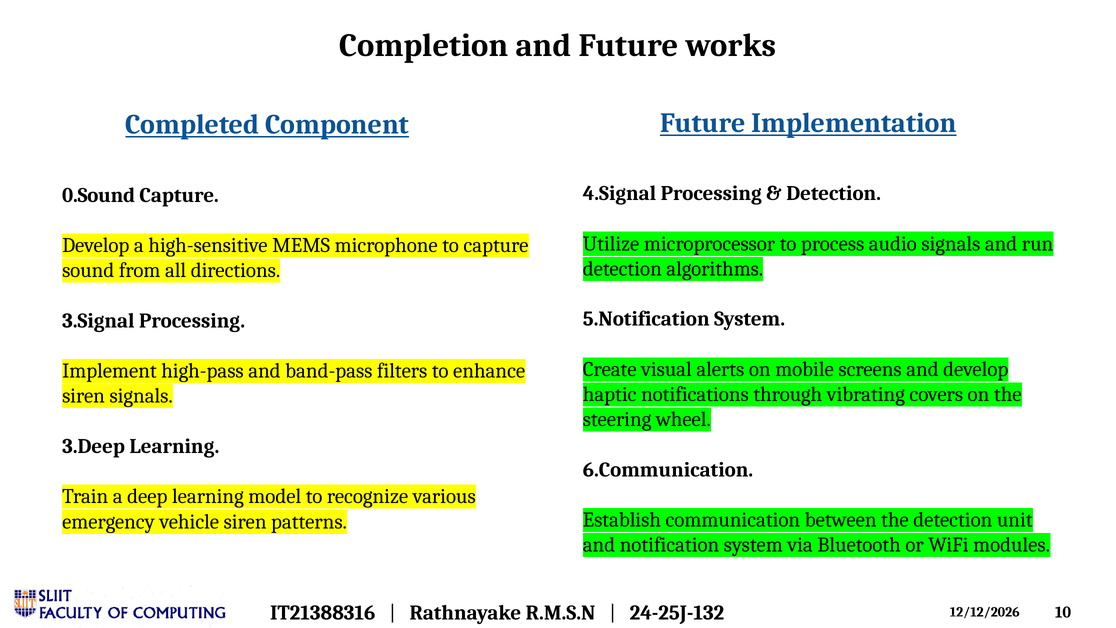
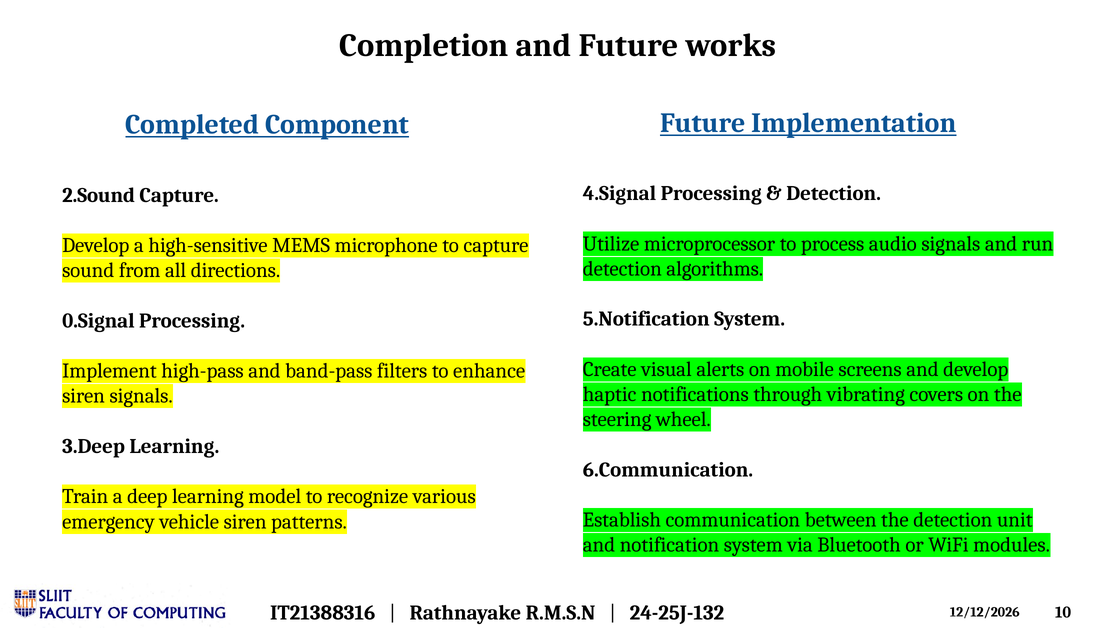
0.Sound: 0.Sound -> 2.Sound (99, 195)
3.Signal: 3.Signal -> 0.Signal (98, 321)
